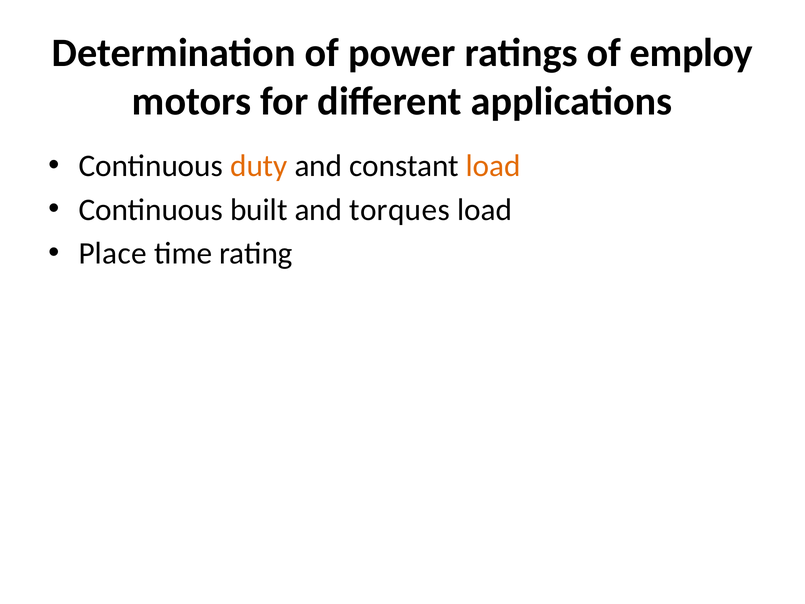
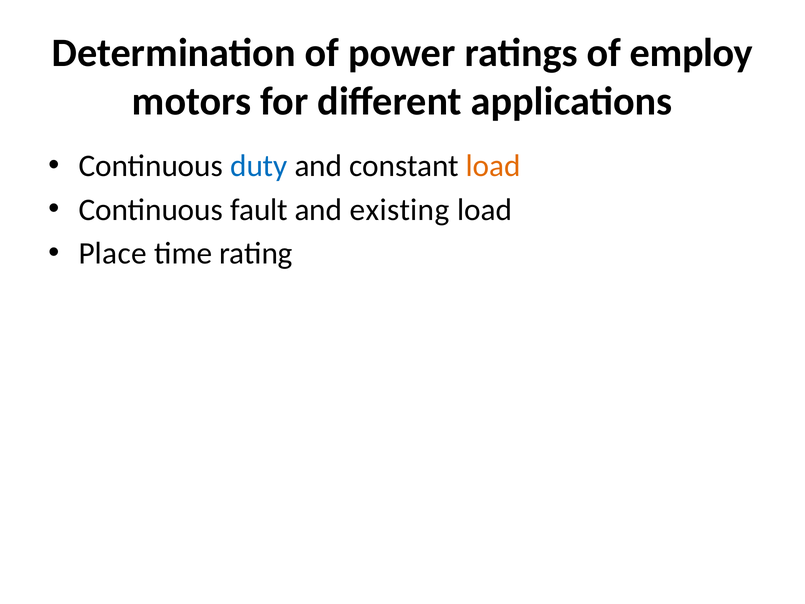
duty colour: orange -> blue (259, 166)
built: built -> fault (259, 210)
torques: torques -> existing (400, 210)
